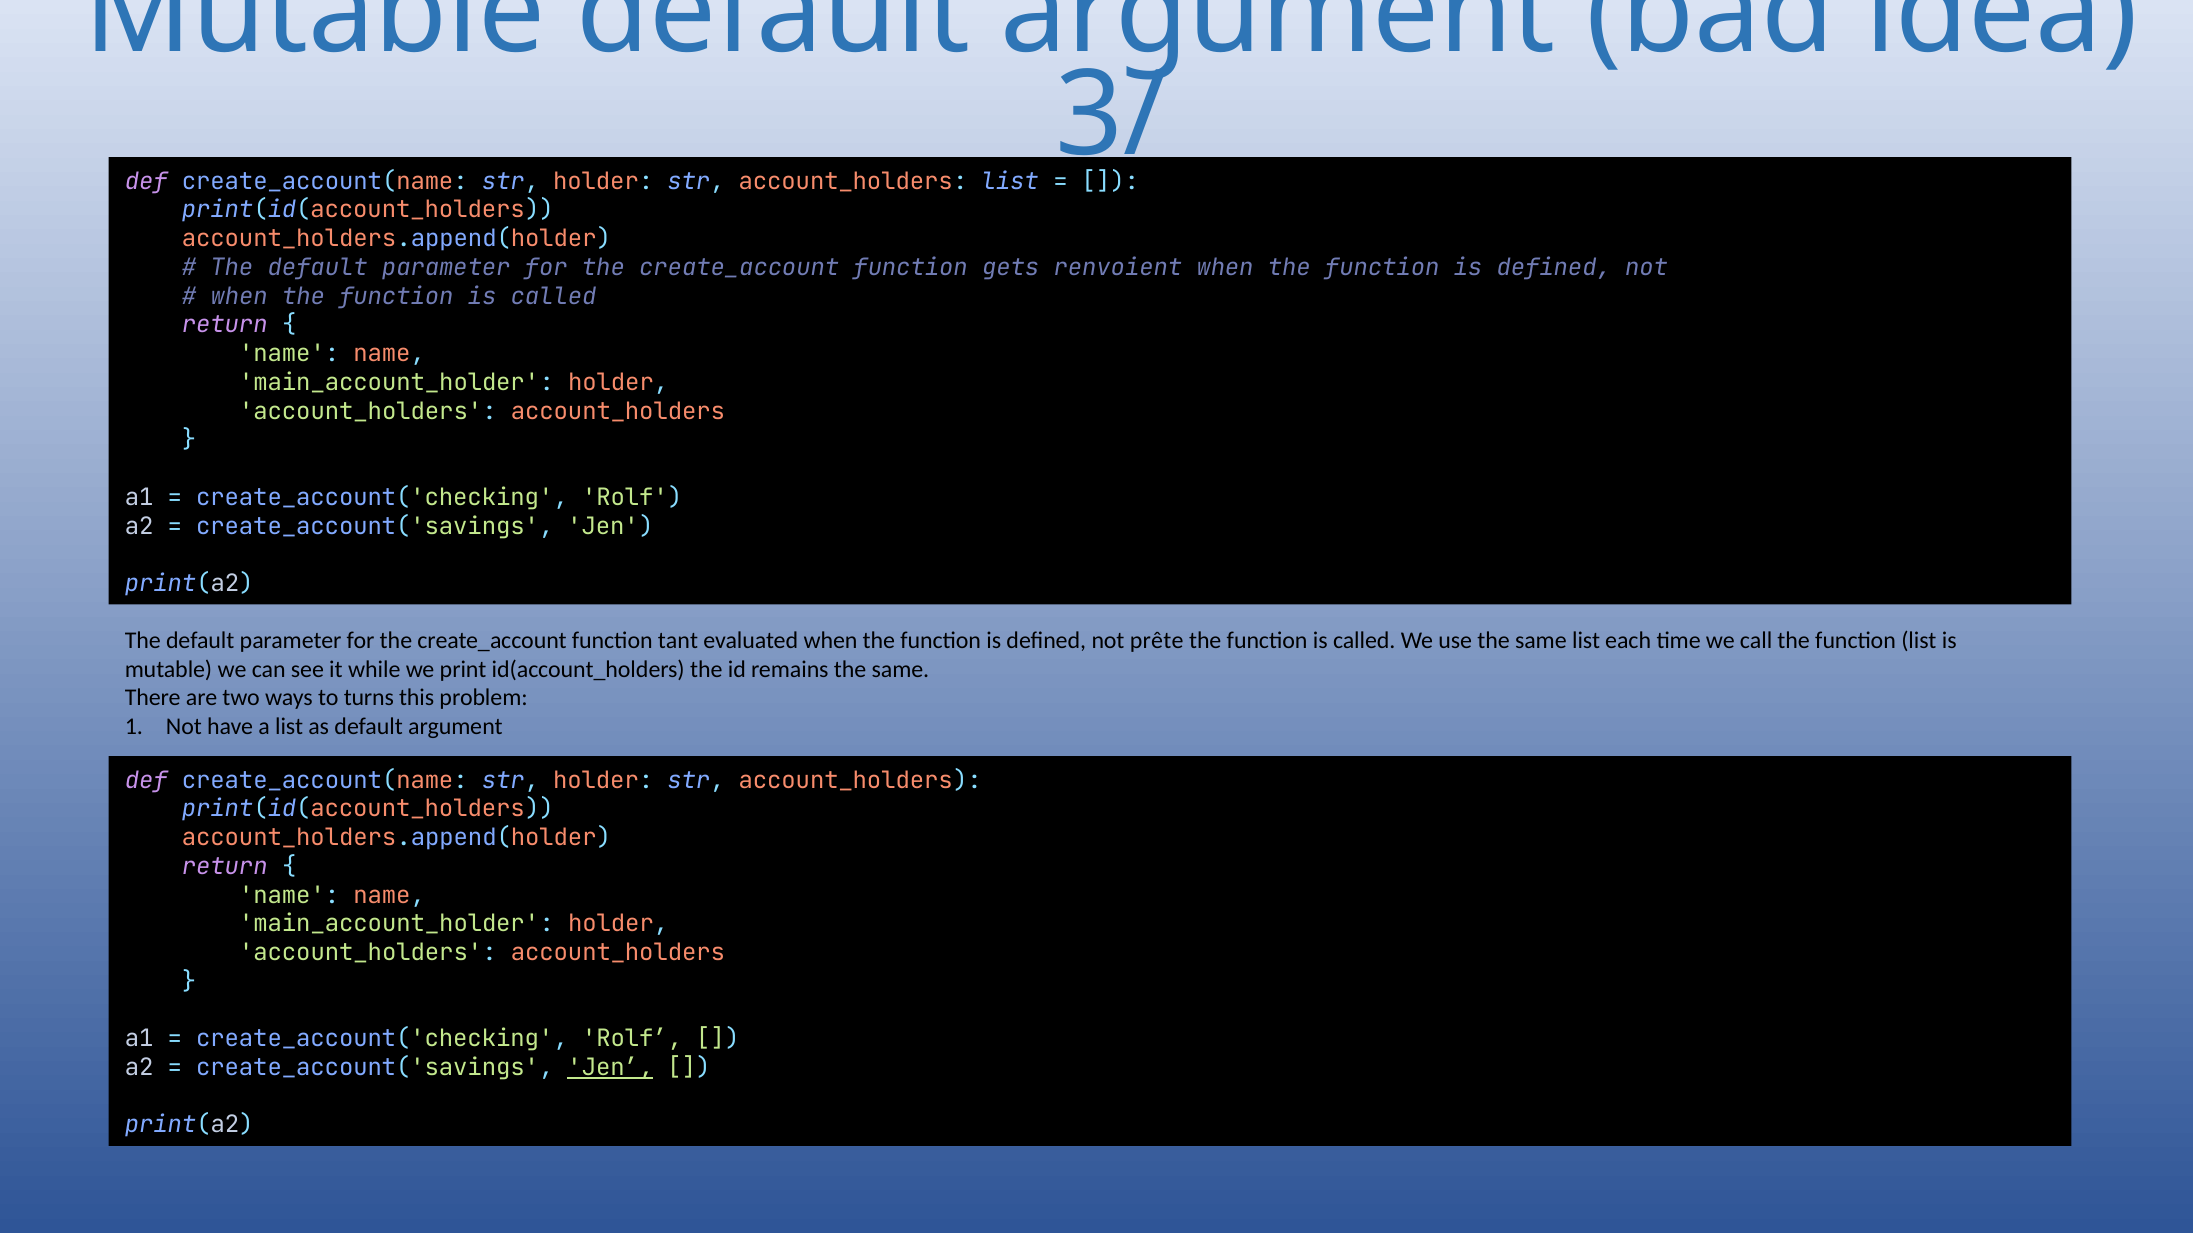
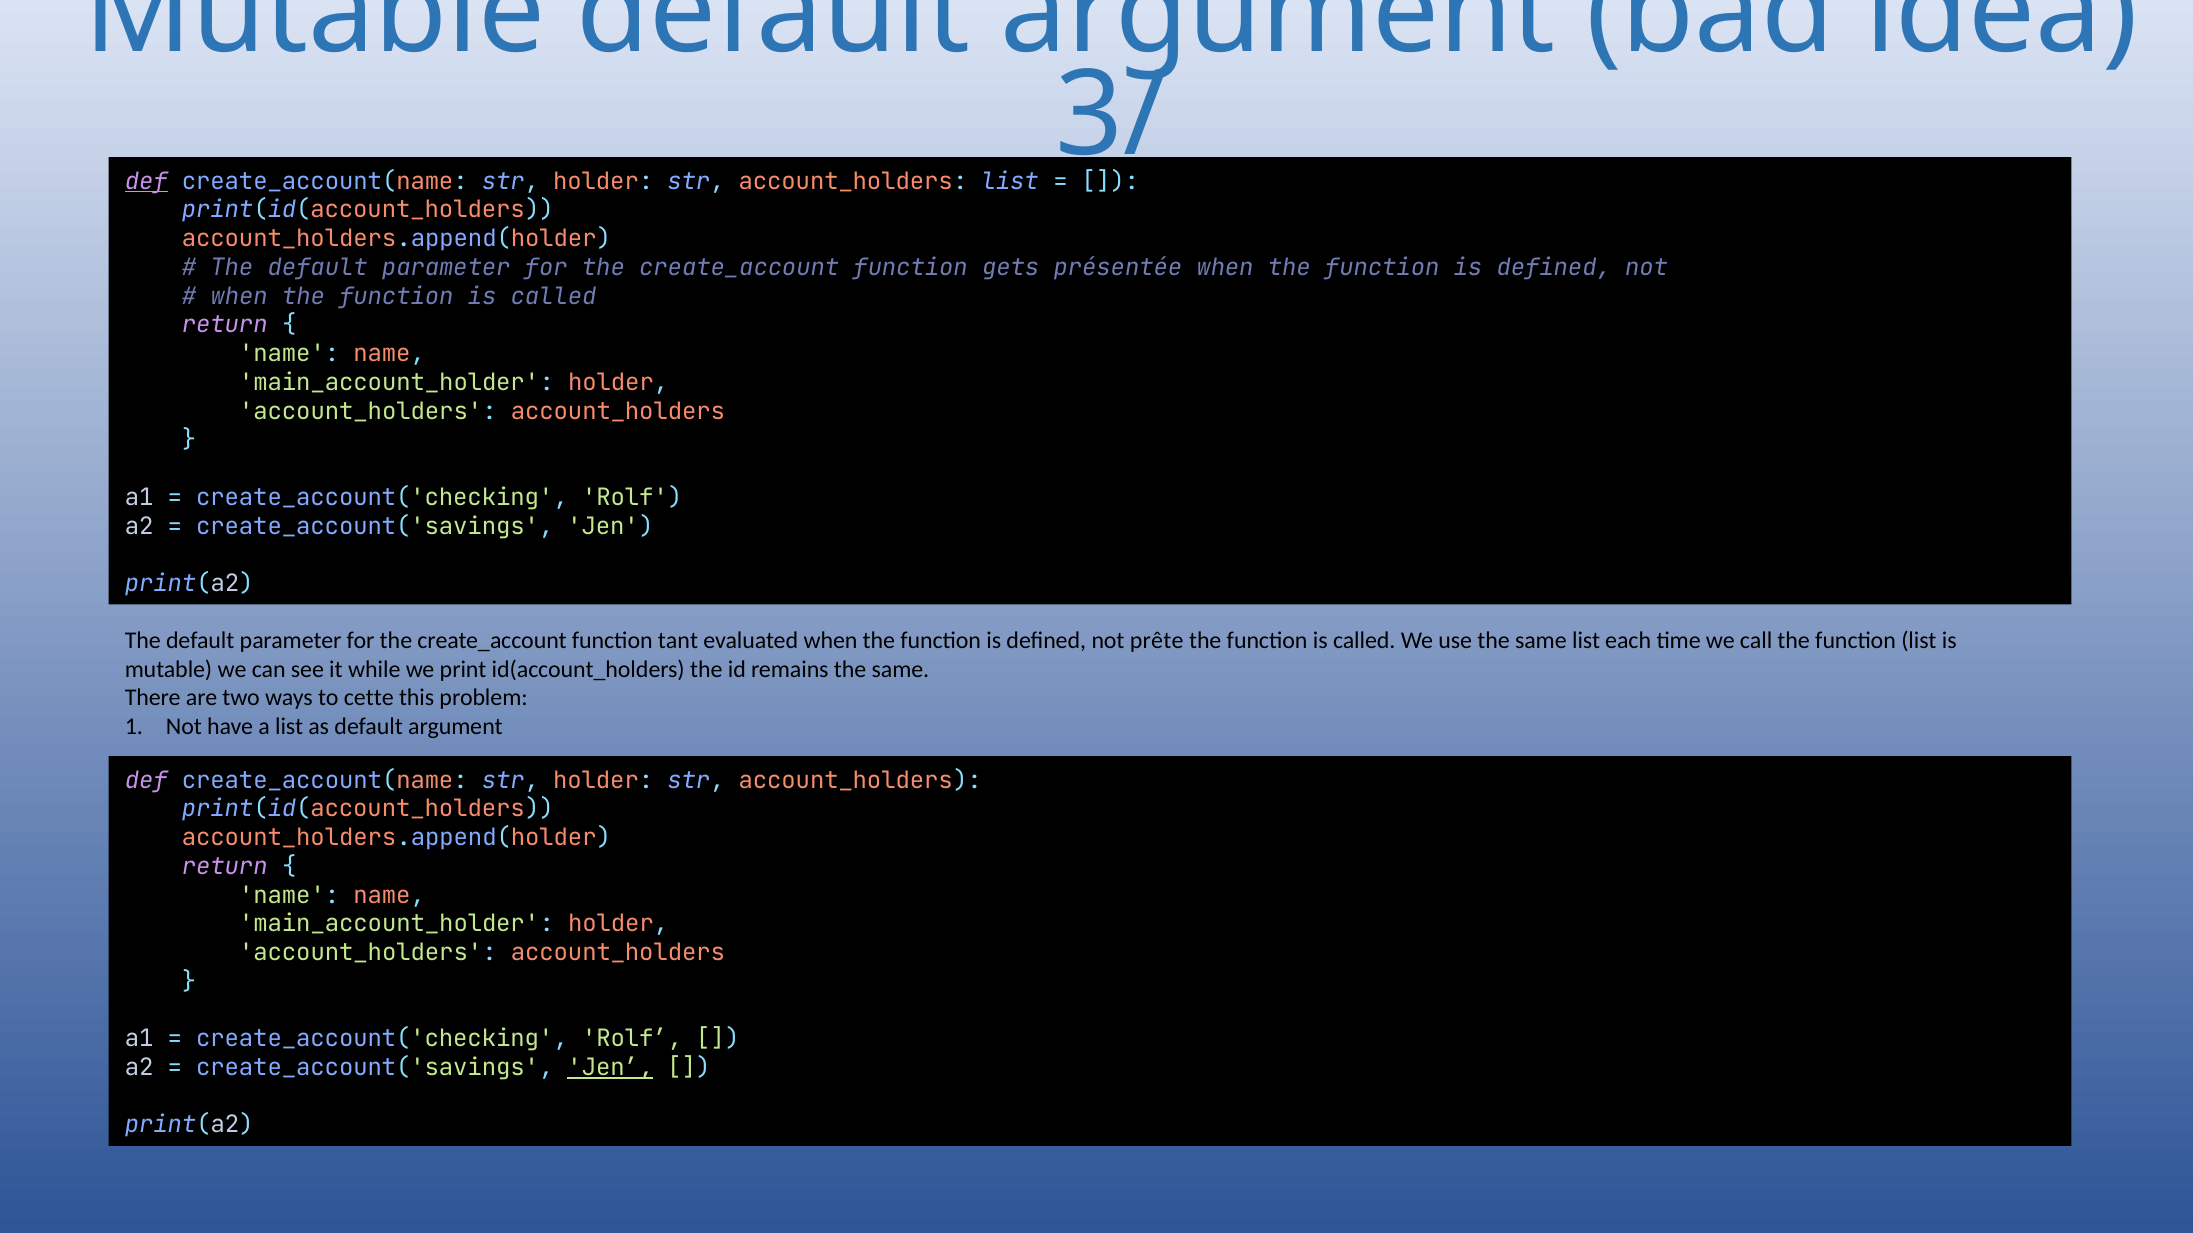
def underline: none -> present (146, 181)
renvoient: renvoient -> présentée (1118, 268)
turns: turns -> cette (369, 698)
